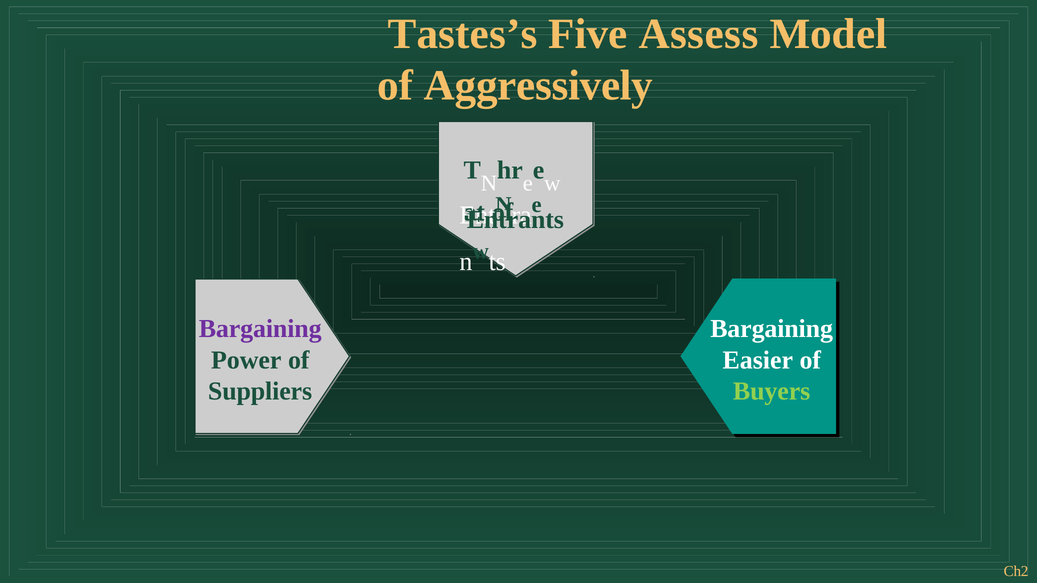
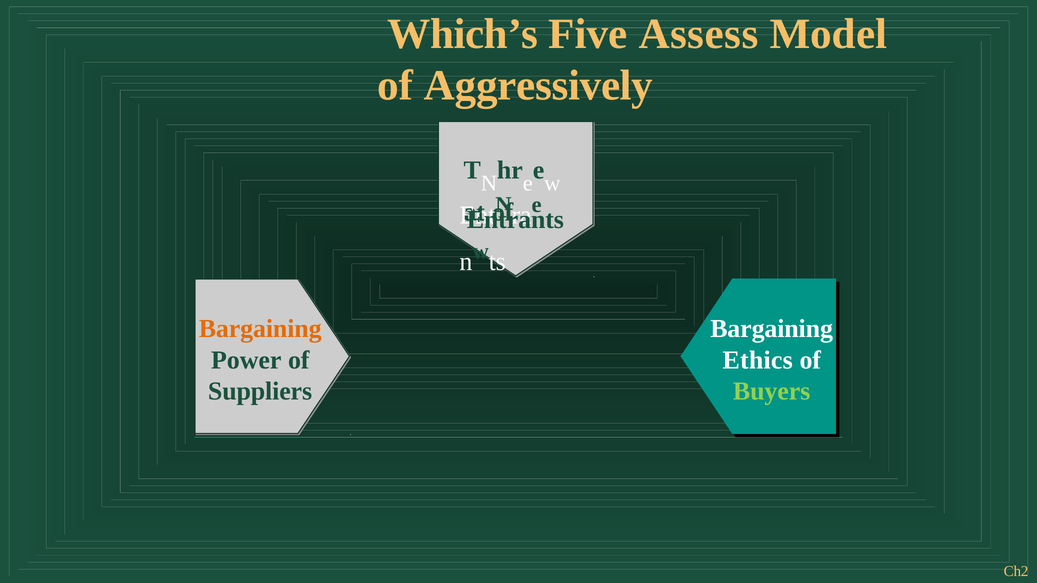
Tastes’s: Tastes’s -> Which’s (463, 34)
Bargaining colour: purple -> orange (260, 329)
Easier: Easier -> Ethics (758, 360)
